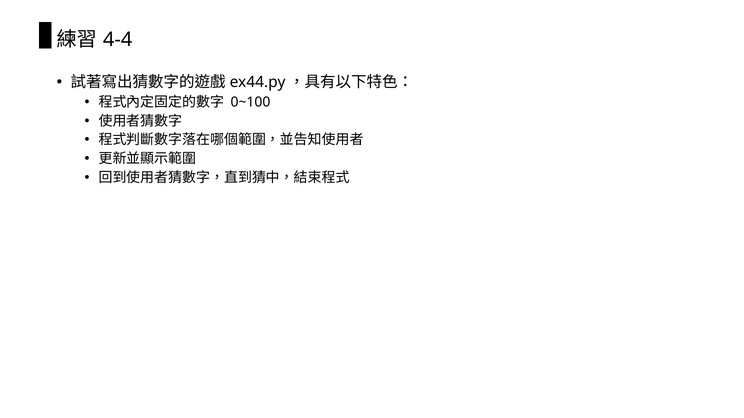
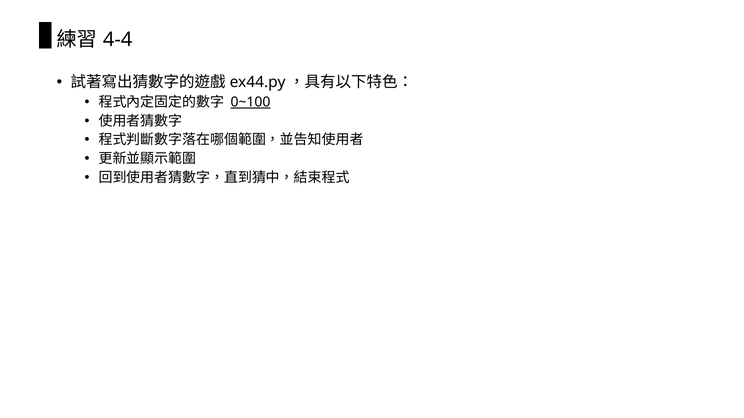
0~100 underline: none -> present (250, 102)
